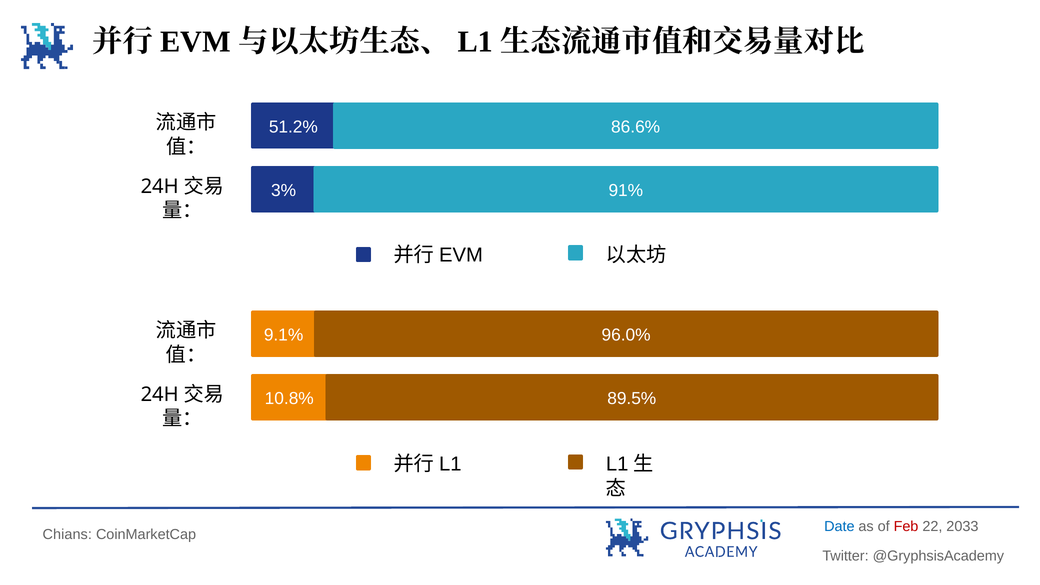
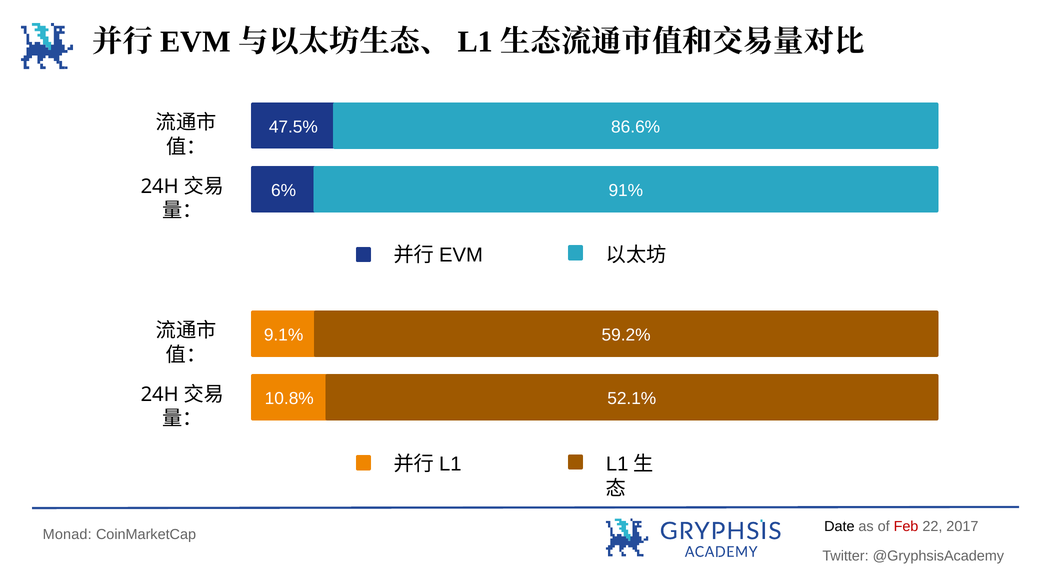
51.2%: 51.2% -> 47.5% (293, 127)
3%: 3% -> 6% (284, 190)
96.0%: 96.0% -> 59.2% (626, 335)
89.5%: 89.5% -> 52.1% (632, 398)
Date colour: blue -> black (839, 526)
2033: 2033 -> 2017 (962, 526)
Chians: Chians -> Monad (67, 534)
